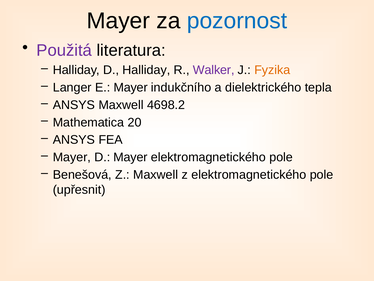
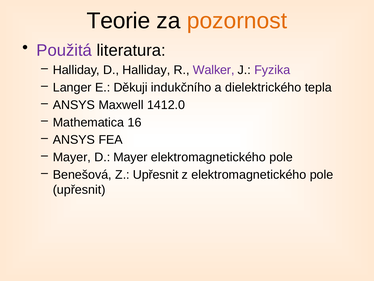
Mayer: Mayer -> Teorie (118, 21)
pozornost colour: blue -> orange (237, 21)
Fyzika colour: orange -> purple (272, 70)
E Mayer: Mayer -> Děkuji (131, 87)
4698.2: 4698.2 -> 1412.0 (166, 105)
20: 20 -> 16 (135, 122)
Z Maxwell: Maxwell -> Upřesnit (156, 175)
